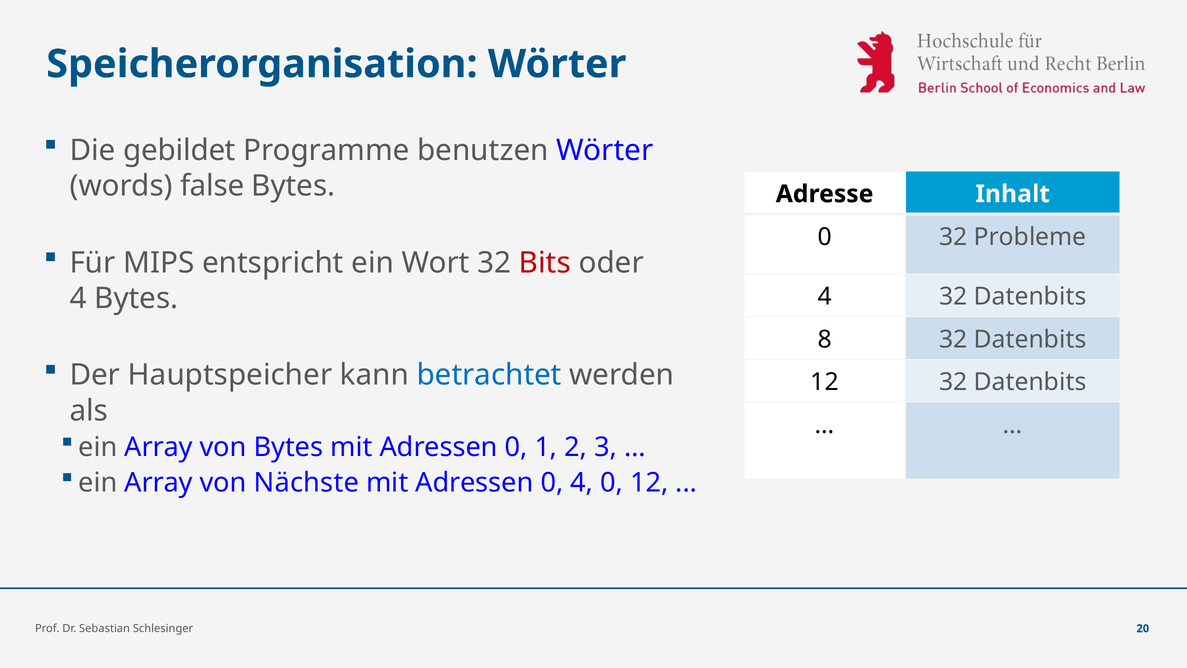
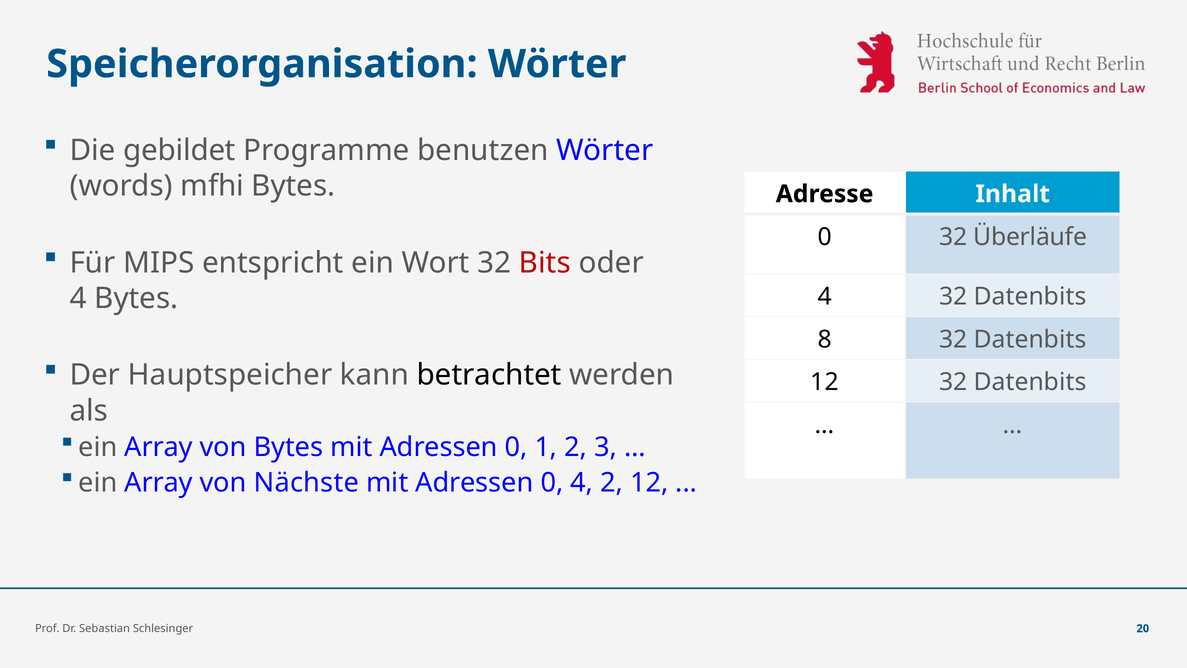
false: false -> mfhi (212, 186)
Probleme: Probleme -> Überläufe (1030, 237)
betrachtet colour: blue -> black (489, 375)
4 0: 0 -> 2 (612, 483)
